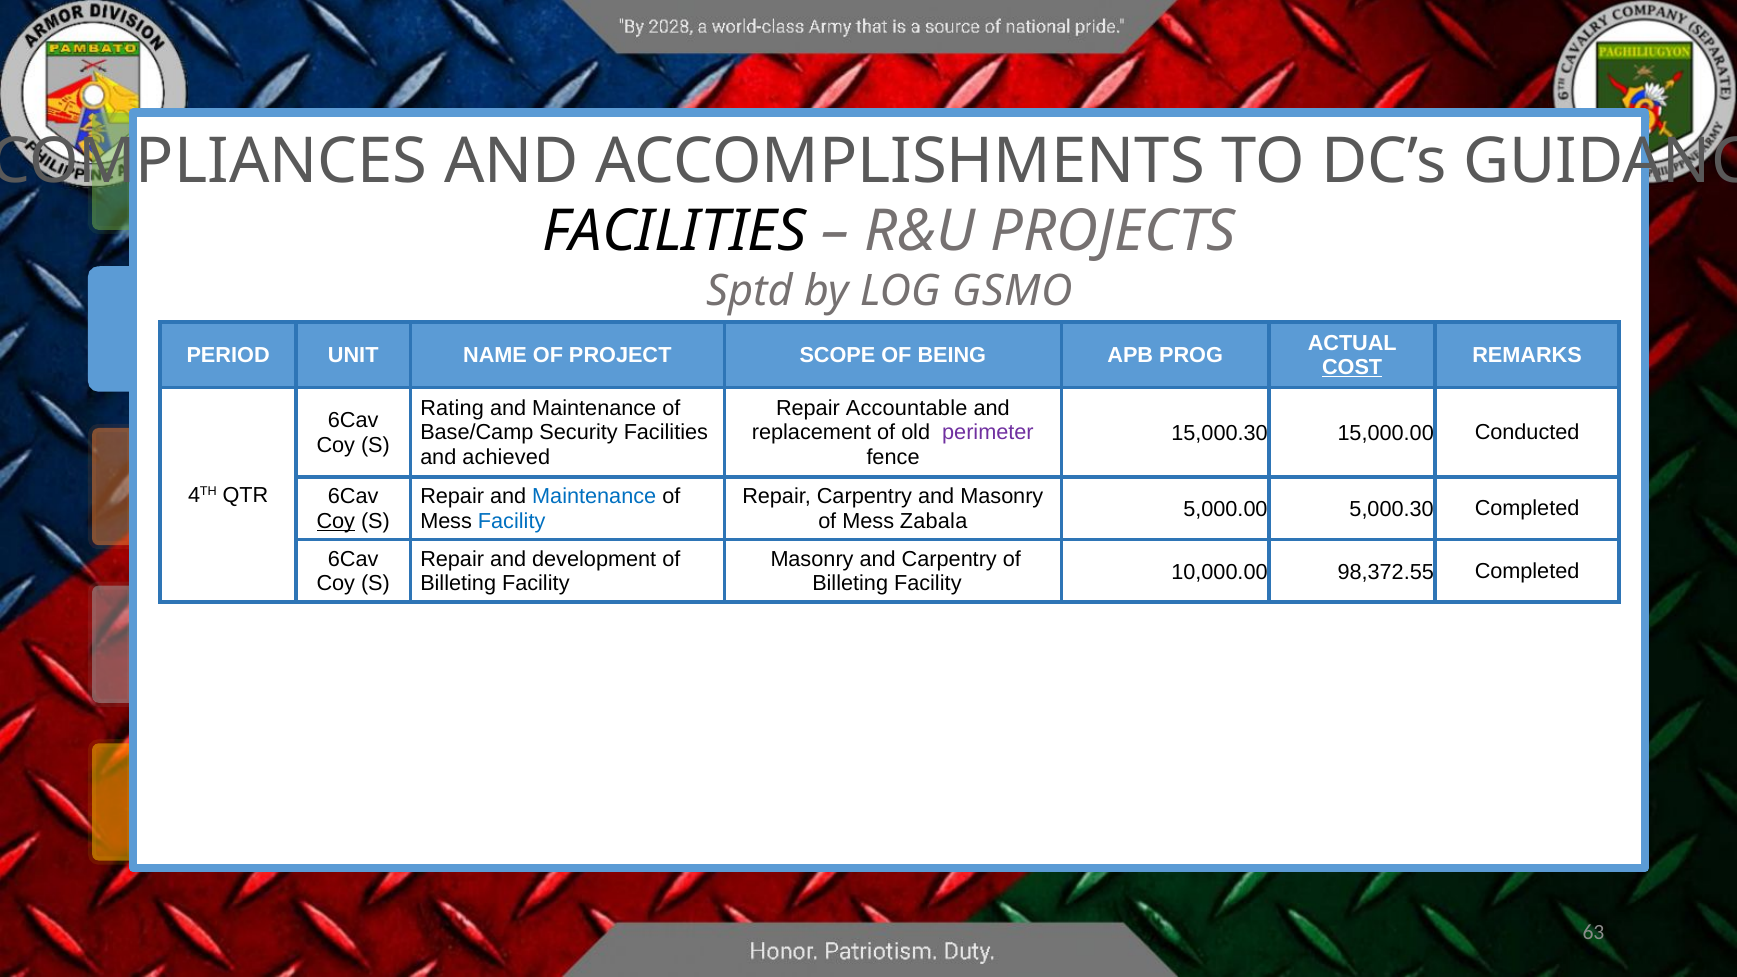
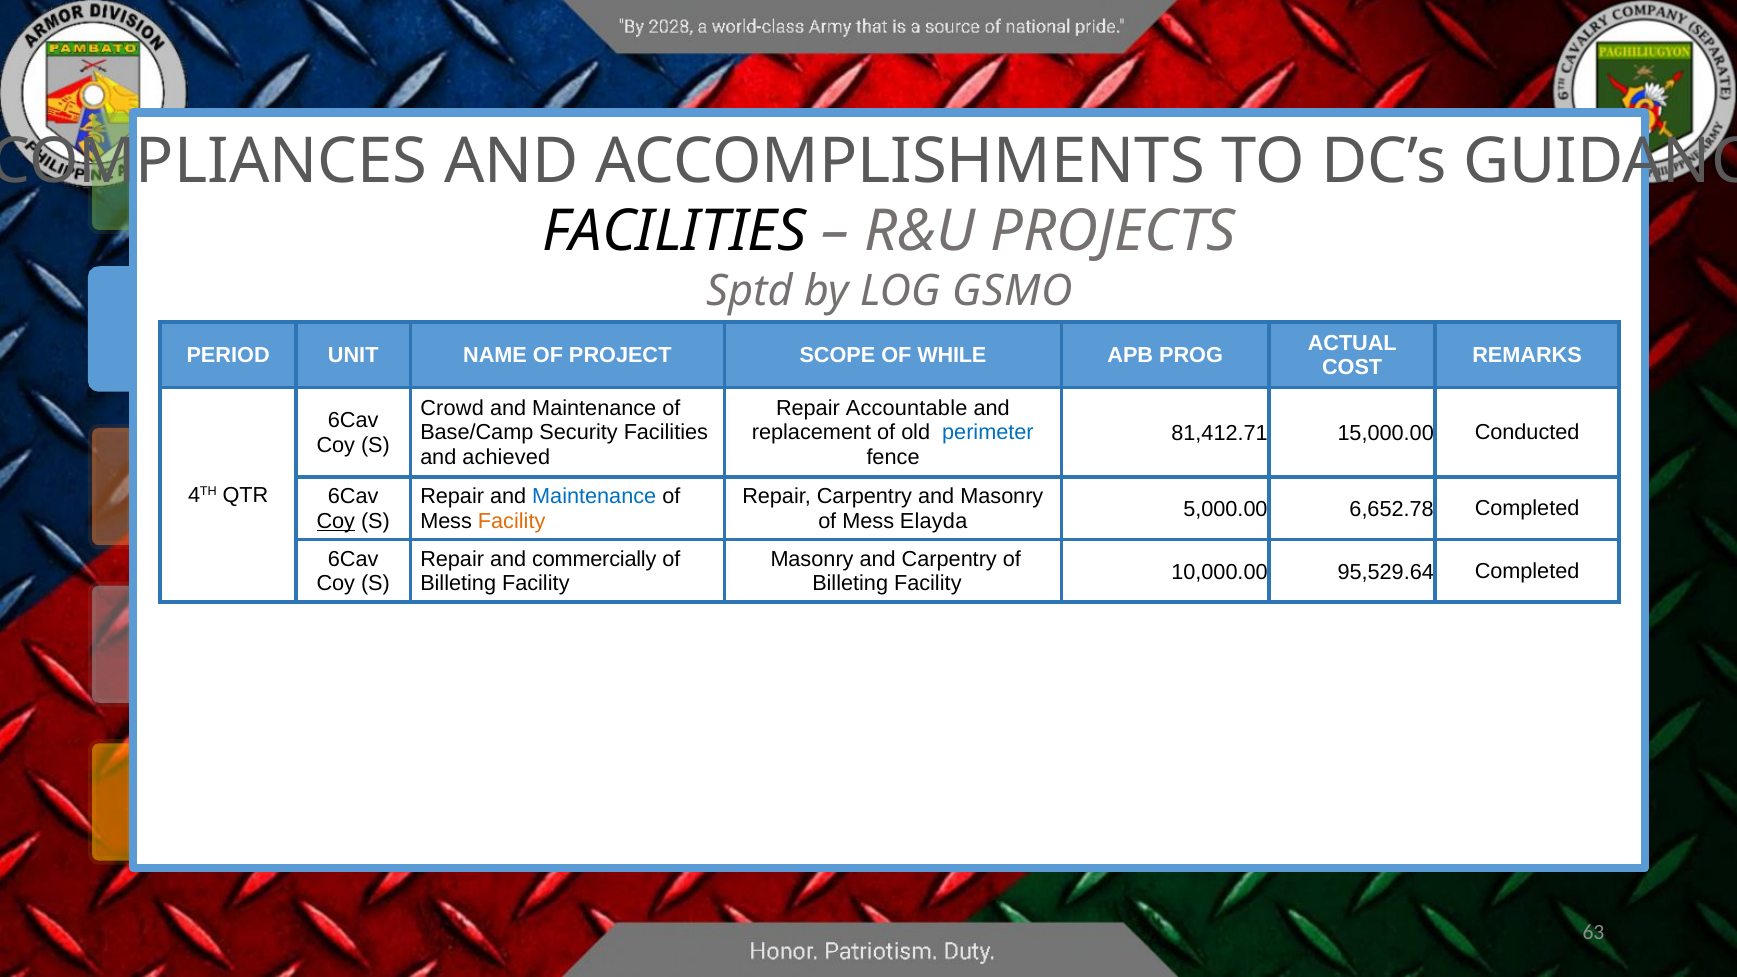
BEING: BEING -> WHILE (952, 355)
COST underline: present -> none (1352, 367)
Rating: Rating -> Crowd (452, 408)
perimeter colour: purple -> blue (988, 433)
15,000.30: 15,000.30 -> 81,412.71 (1220, 433)
5,000.30: 5,000.30 -> 6,652.78 (1392, 510)
Facility colour: blue -> orange (512, 521)
Zabala: Zabala -> Elayda (934, 521)
development: development -> commercially (594, 559)
98,372.55: 98,372.55 -> 95,529.64 (1386, 572)
